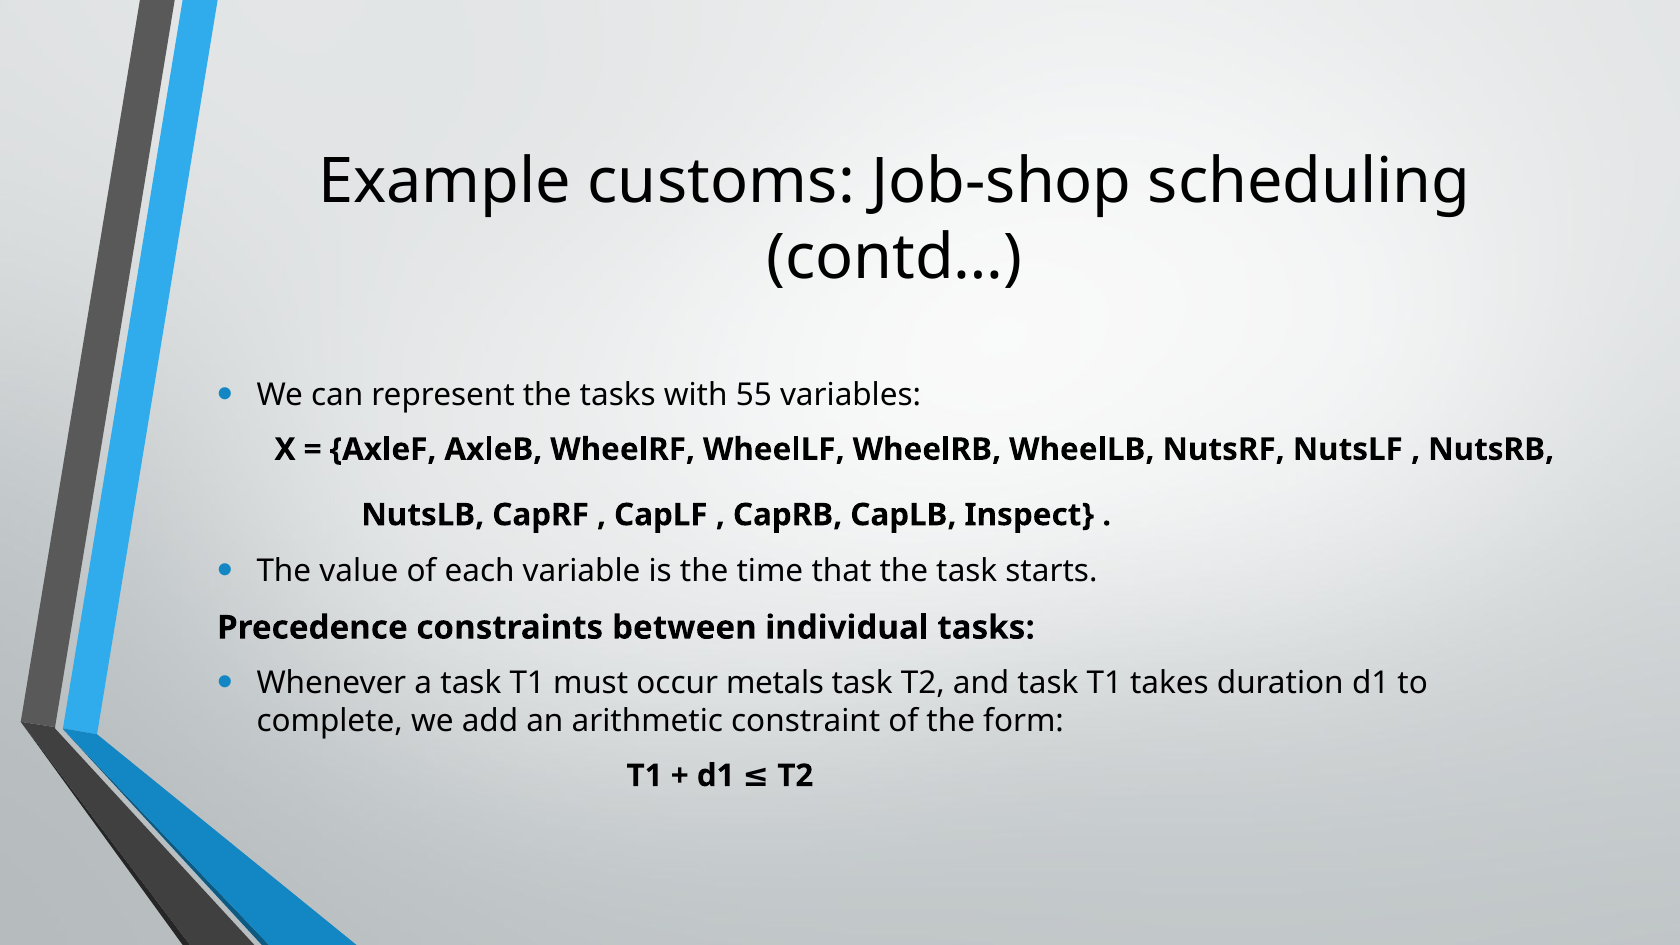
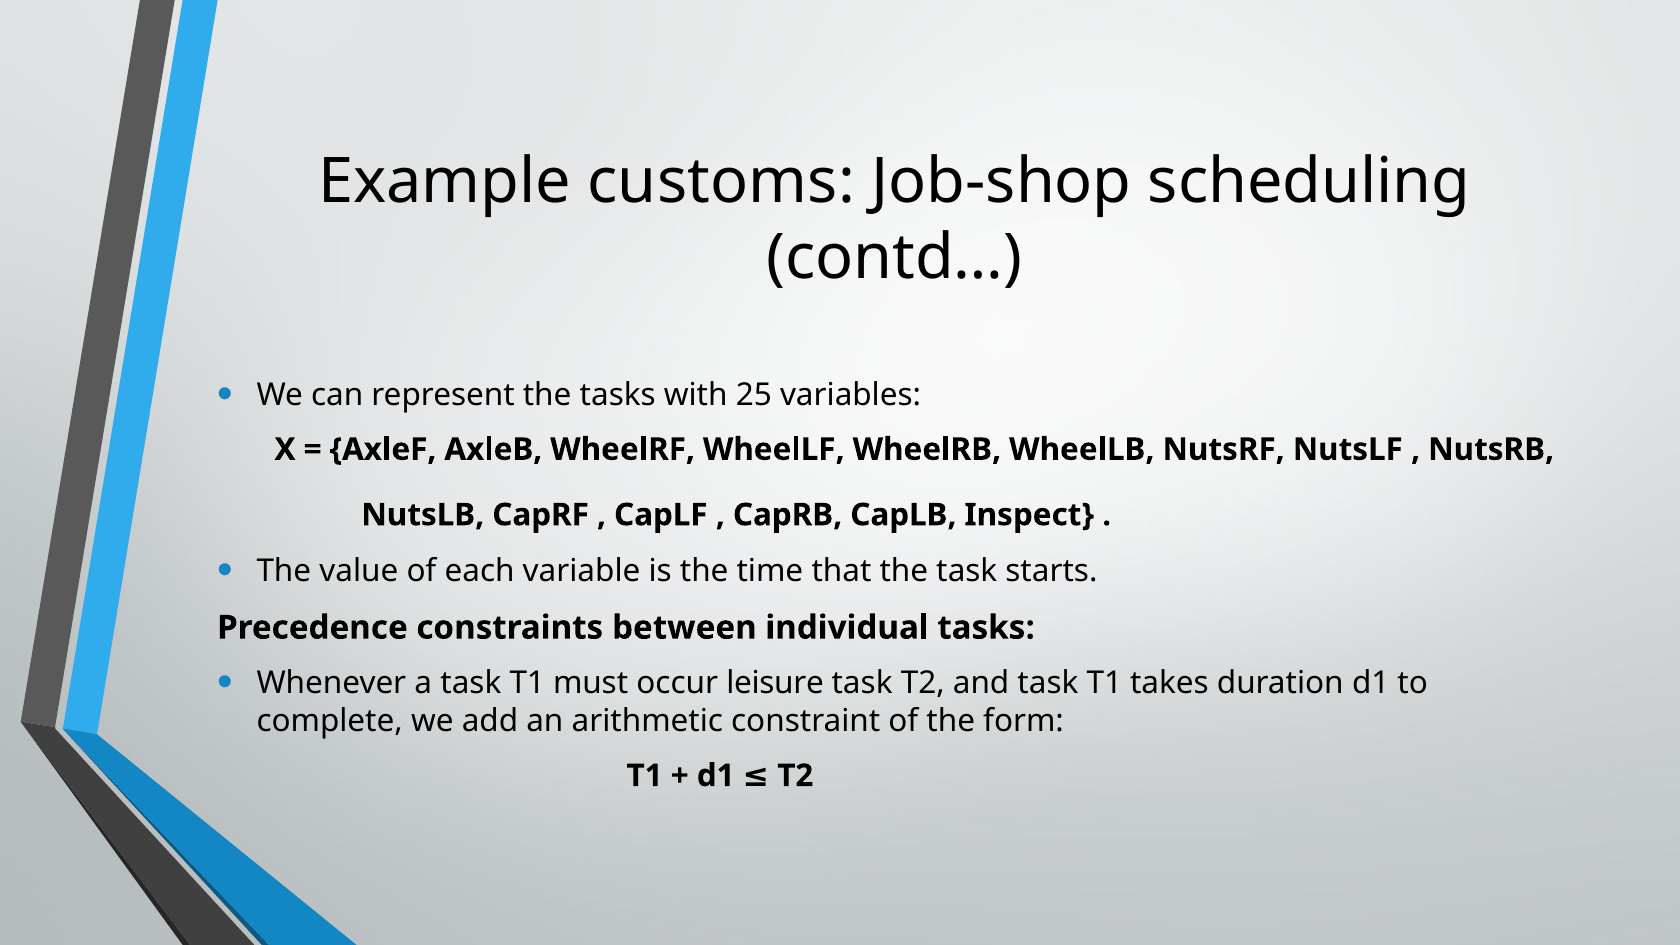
55: 55 -> 25 (754, 395)
metals: metals -> leisure (775, 683)
